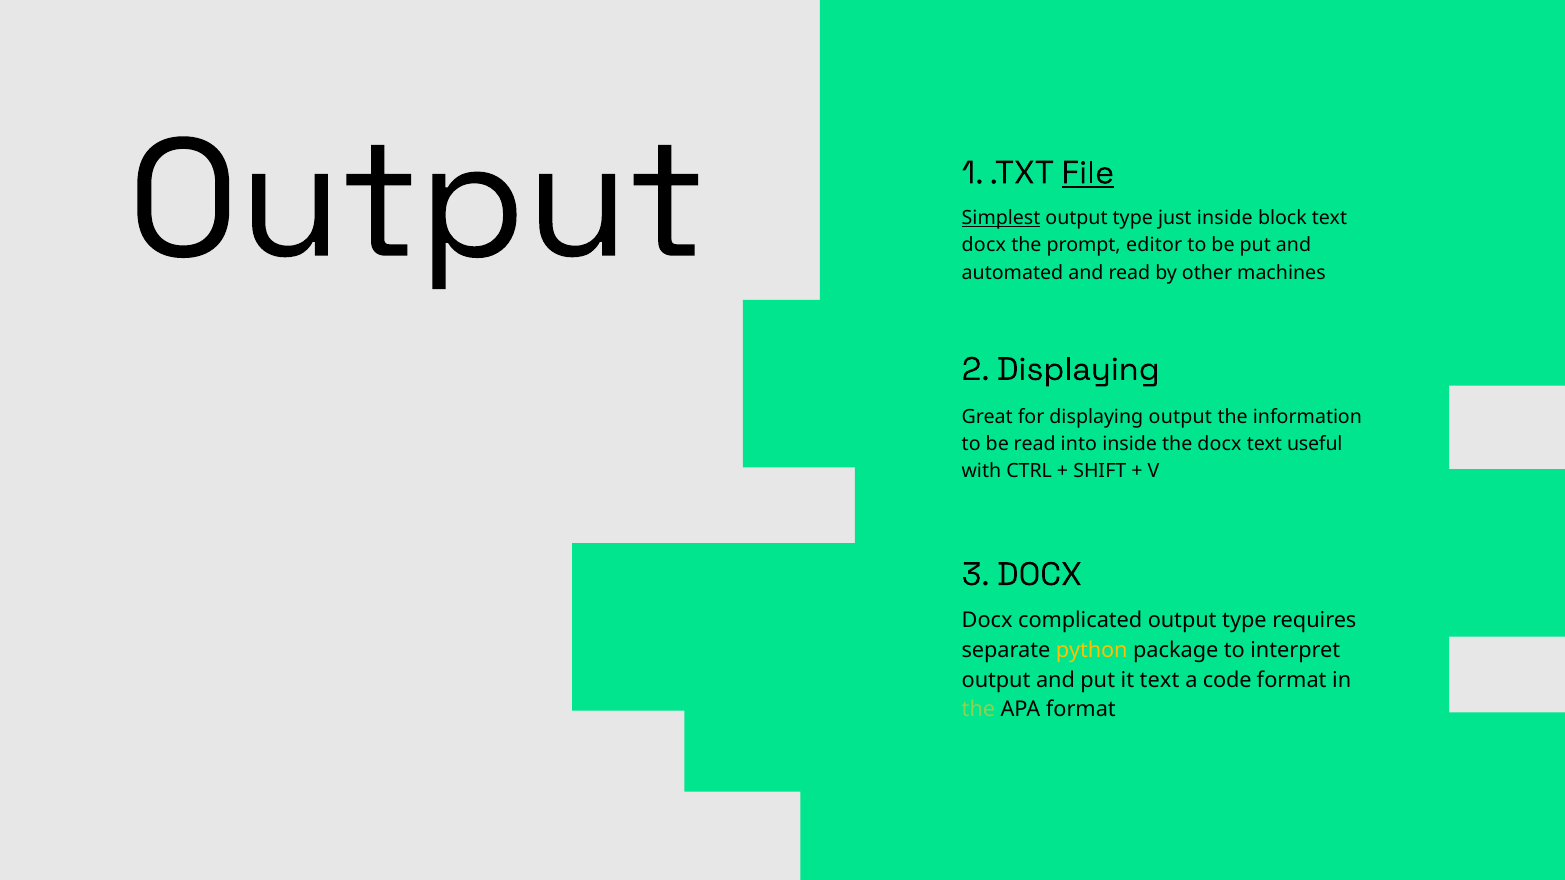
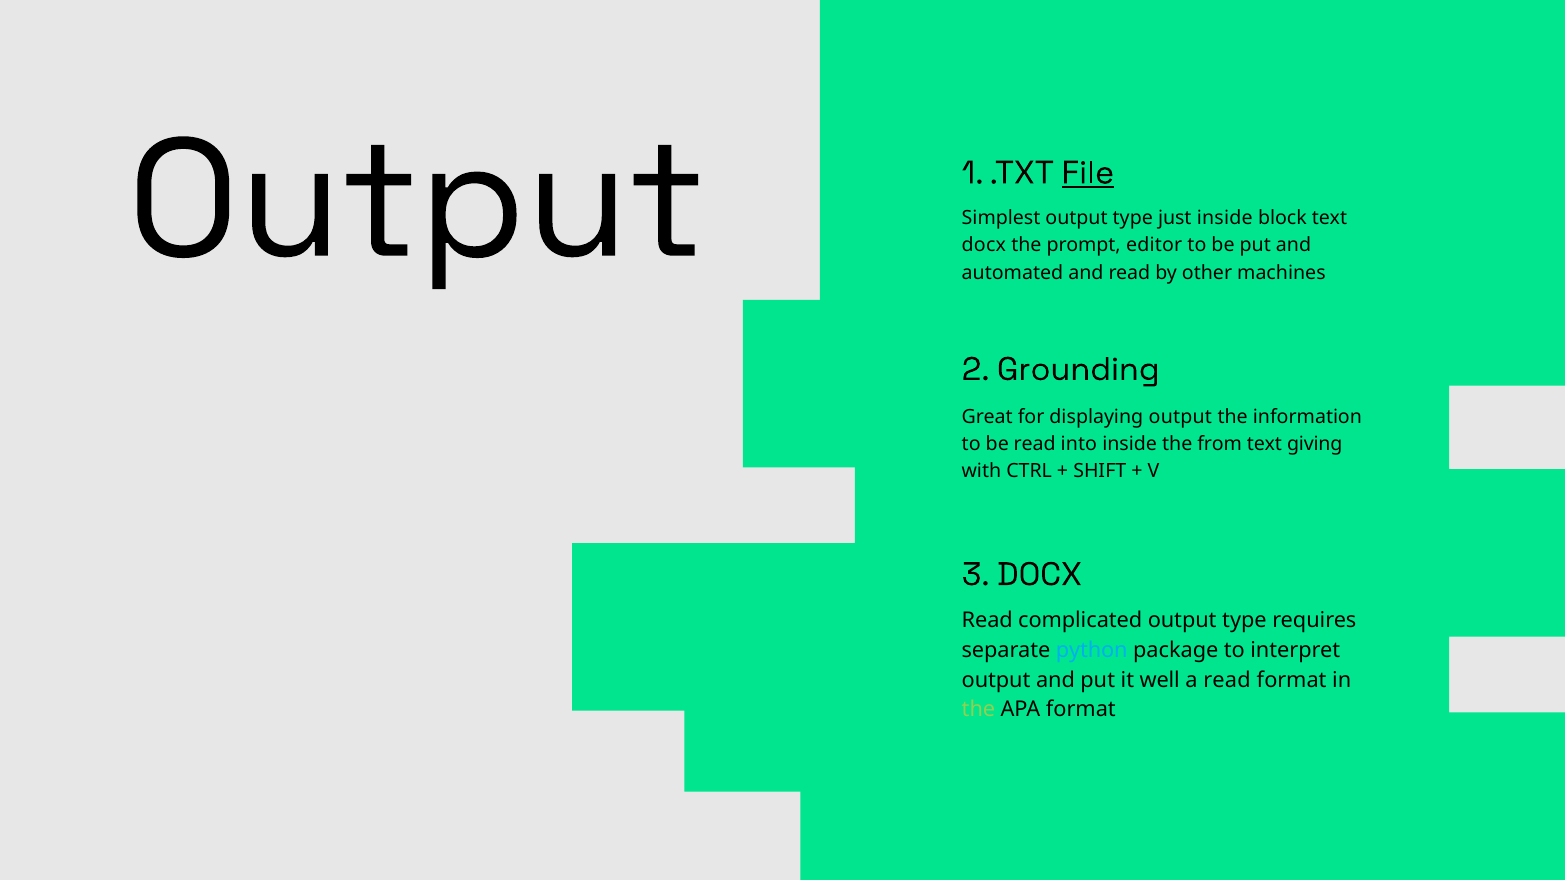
Simplest underline: present -> none (1001, 219)
2 Displaying: Displaying -> Grounding (1078, 369)
the docx: docx -> from (1220, 444)
useful: useful -> giving (1315, 444)
Docx: Docx -> Read (987, 620)
python colour: yellow -> light blue (1092, 650)
it text: text -> well (1160, 680)
a code: code -> read (1227, 680)
